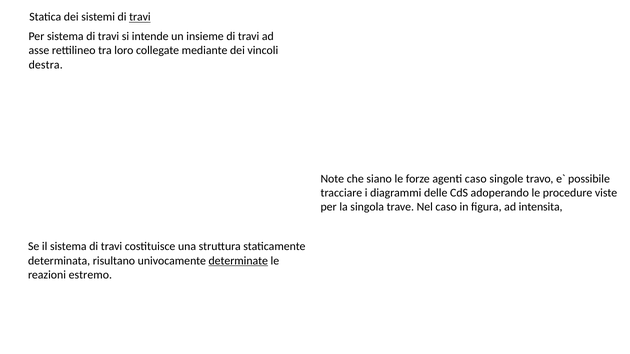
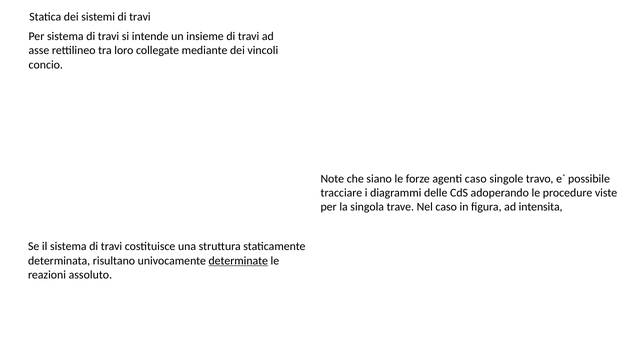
travi underline: present -> none (140, 17)
destra: destra -> concio (46, 65)
estremo: estremo -> assoluto (90, 275)
